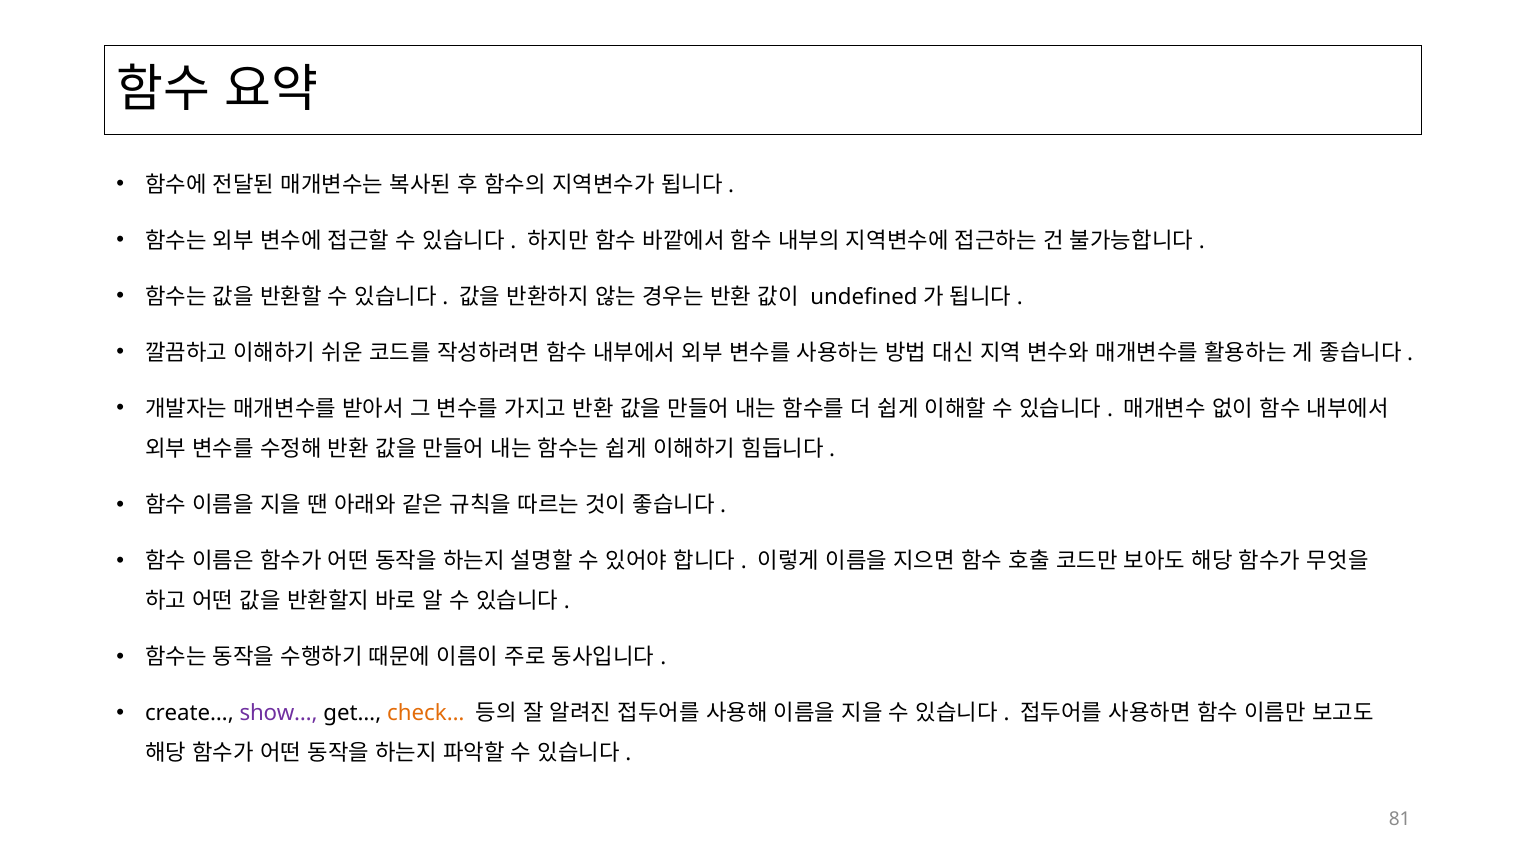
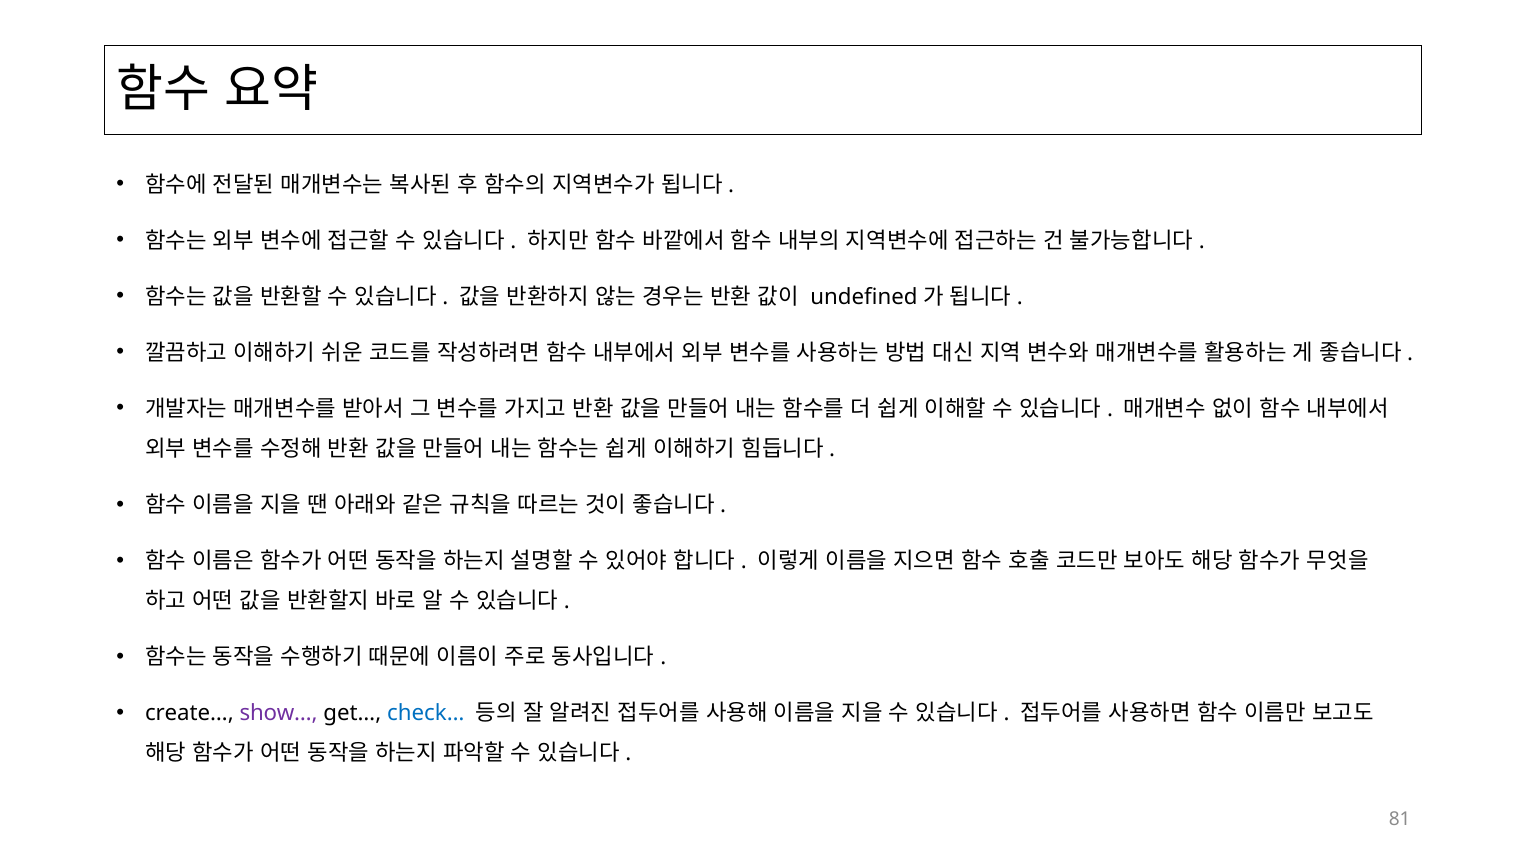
check… colour: orange -> blue (426, 713)
